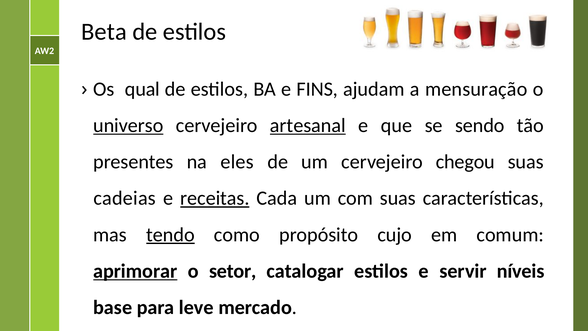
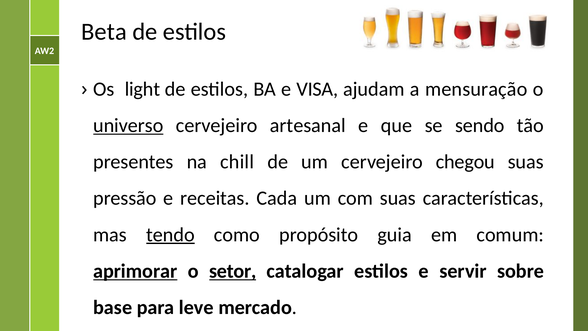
qual: qual -> light (142, 89)
FINS: FINS -> VISA (317, 89)
artesanal underline: present -> none (308, 125)
eles: eles -> chill (237, 162)
cadeias: cadeias -> pressão (125, 198)
receitas underline: present -> none (215, 198)
cujo: cujo -> guia (395, 235)
setor underline: none -> present (233, 271)
níveis: níveis -> sobre (521, 271)
